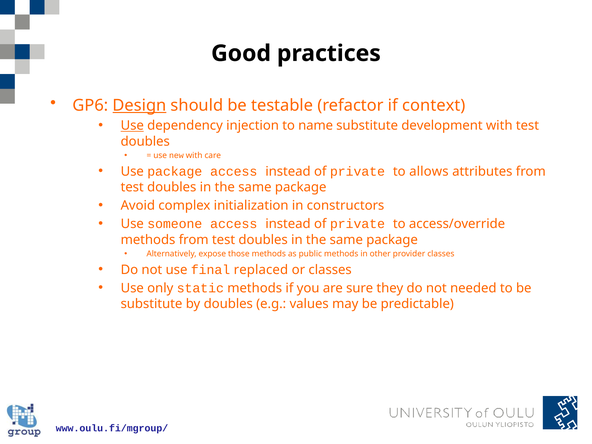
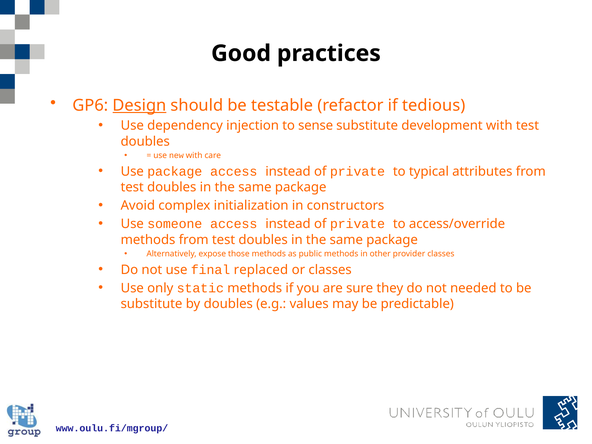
context: context -> tedious (434, 105)
Use underline: present -> none (132, 126)
name: name -> sense (316, 126)
allows: allows -> typical (429, 171)
